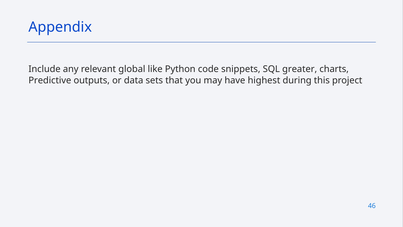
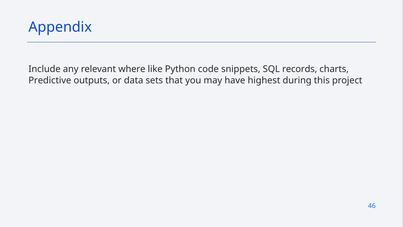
global: global -> where (132, 69)
greater: greater -> records (300, 69)
